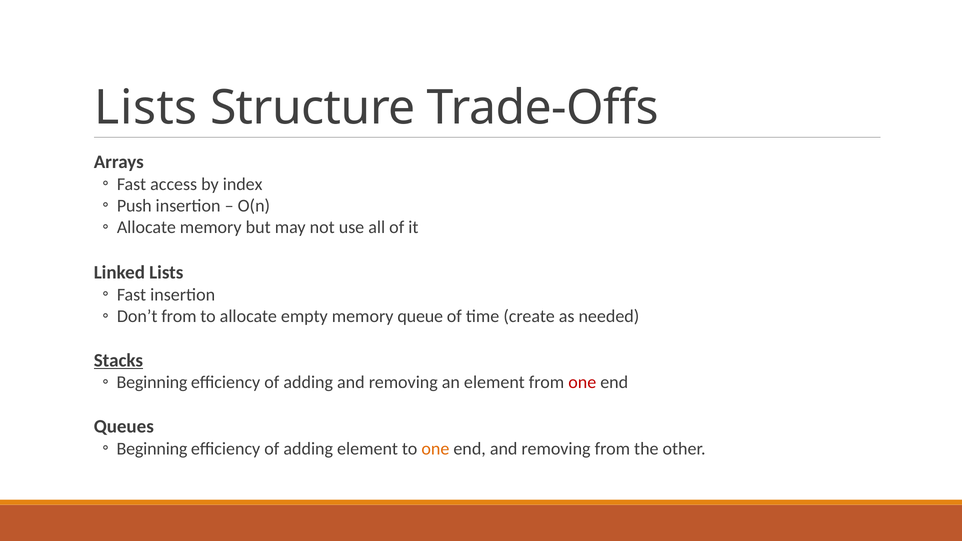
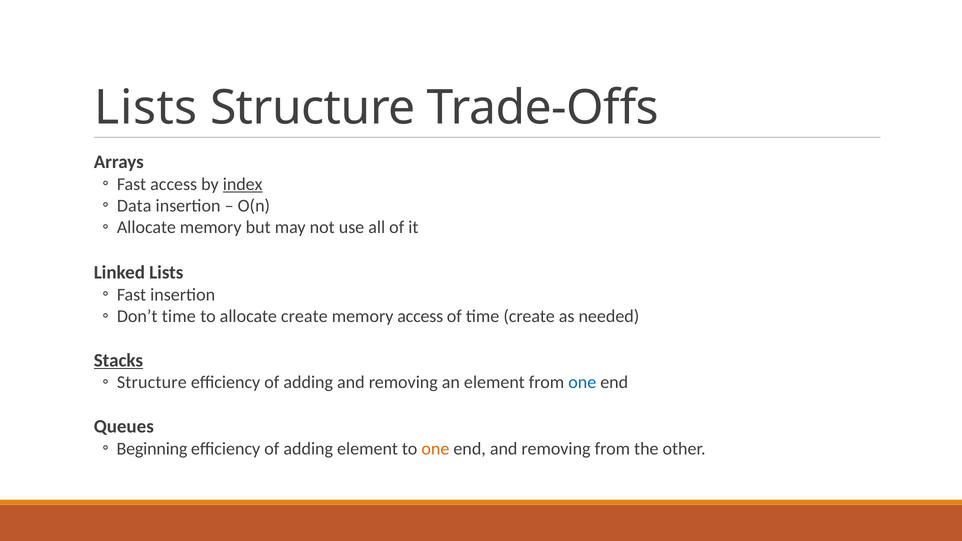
index underline: none -> present (243, 184)
Push: Push -> Data (134, 206)
Don’t from: from -> time (179, 316)
allocate empty: empty -> create (304, 316)
memory queue: queue -> access (420, 316)
Beginning: Beginning -> Structure (152, 383)
one colour: red -> blue (582, 383)
